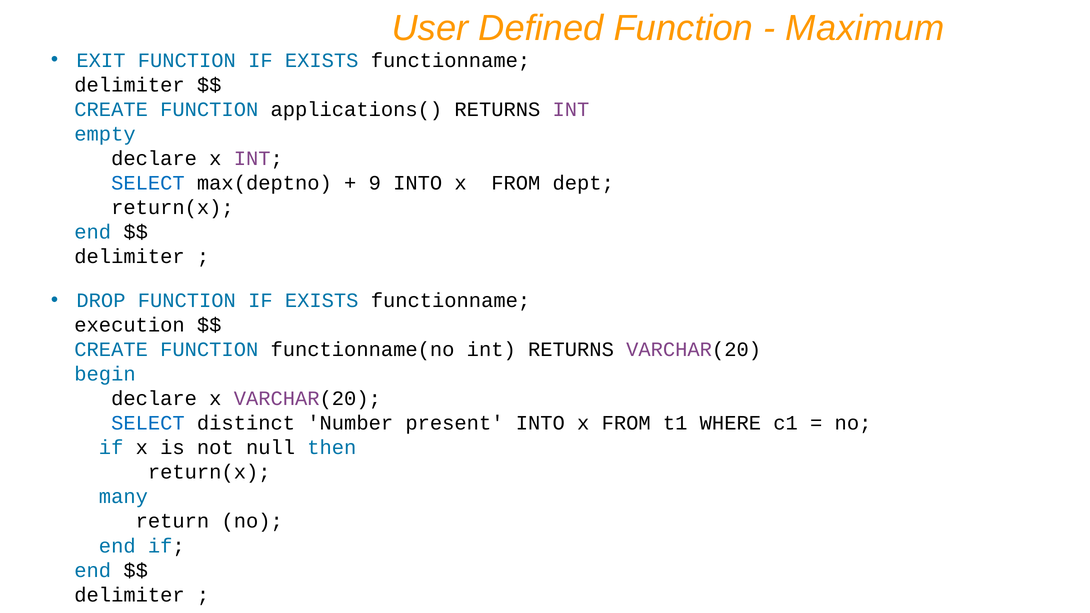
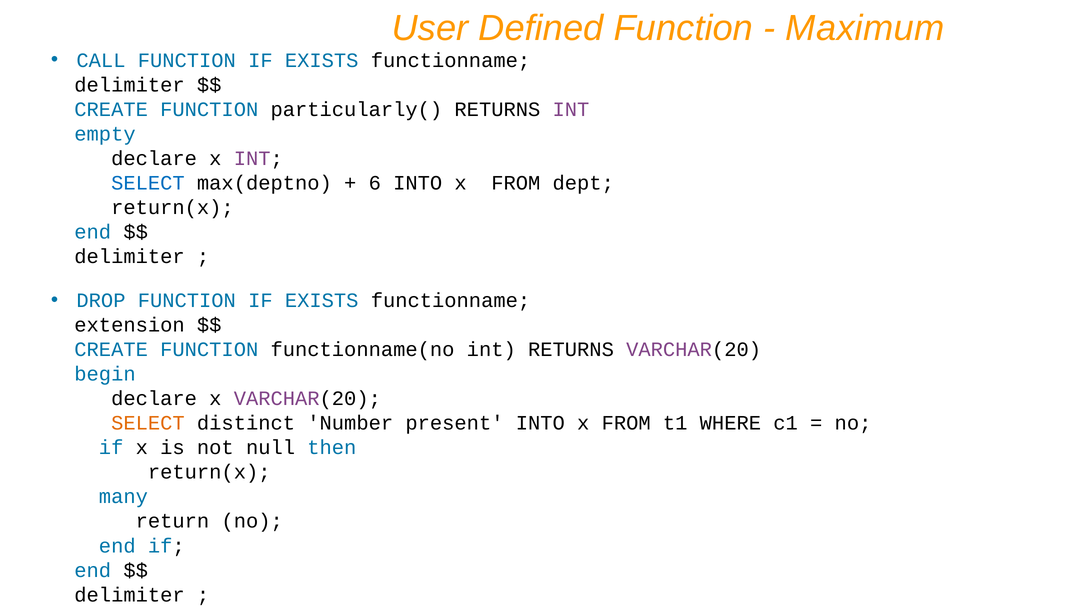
EXIT: EXIT -> CALL (101, 60)
applications(: applications( -> particularly( (356, 109)
9: 9 -> 6 (375, 183)
execution: execution -> extension (130, 325)
SELECT colour: blue -> orange (148, 423)
